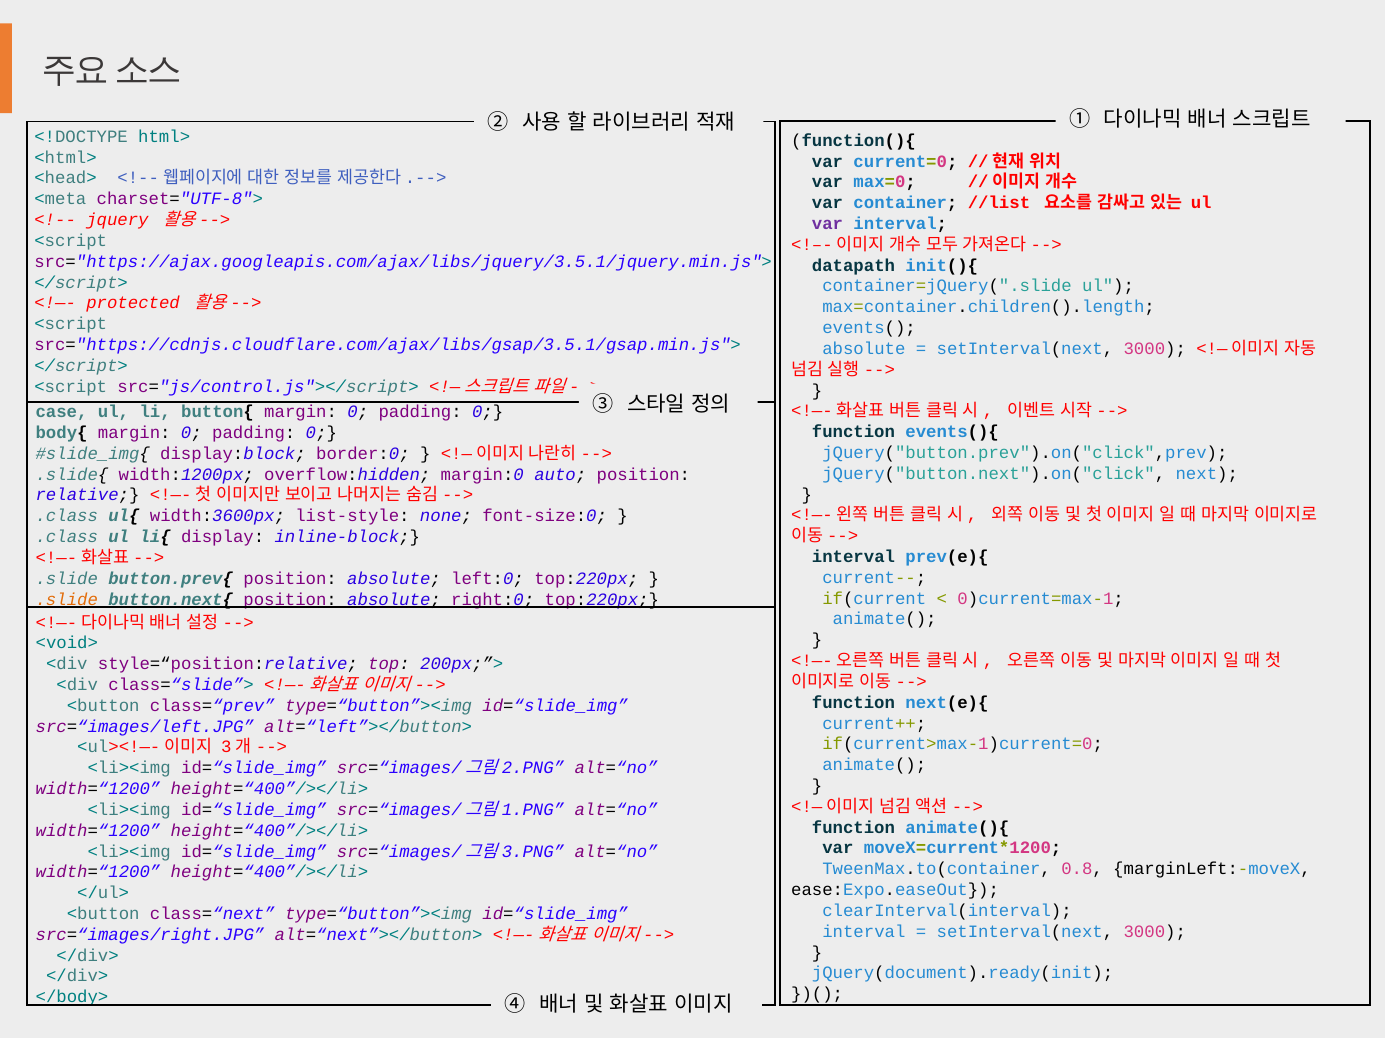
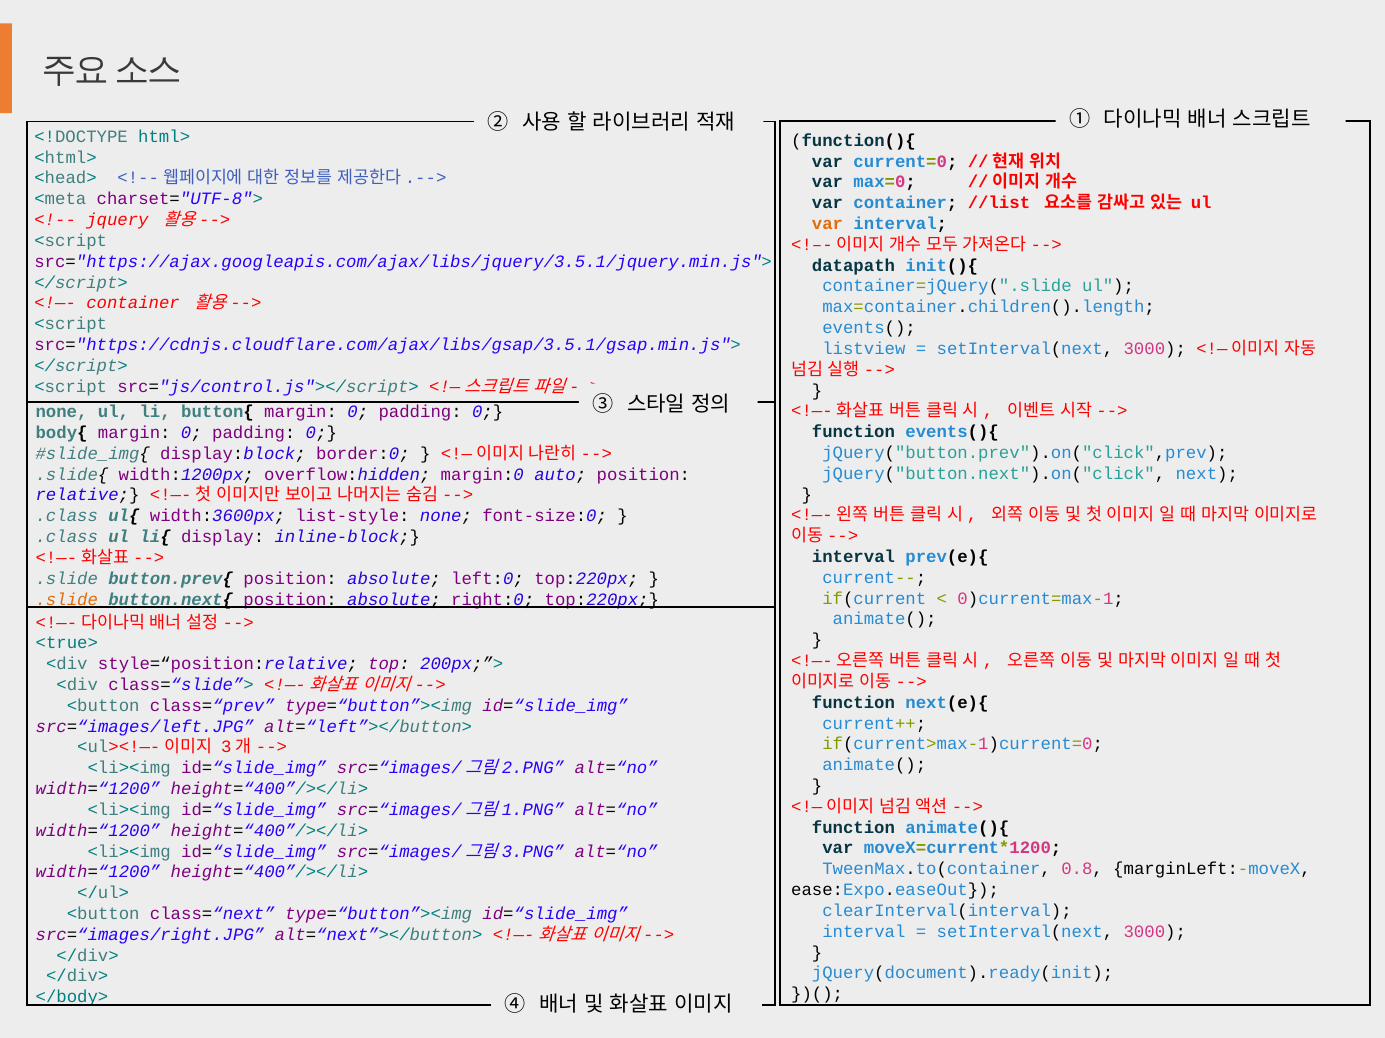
var colour: purple -> orange (827, 224)
protected: protected -> container (133, 303)
absolute: absolute -> listview (864, 349)
case: case -> none (62, 412)
<void>: <void> -> <true> (67, 644)
